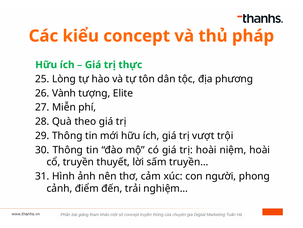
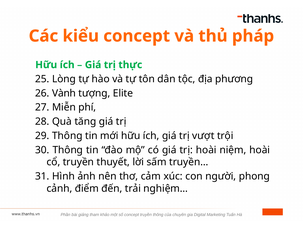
theo: theo -> tăng (85, 121)
